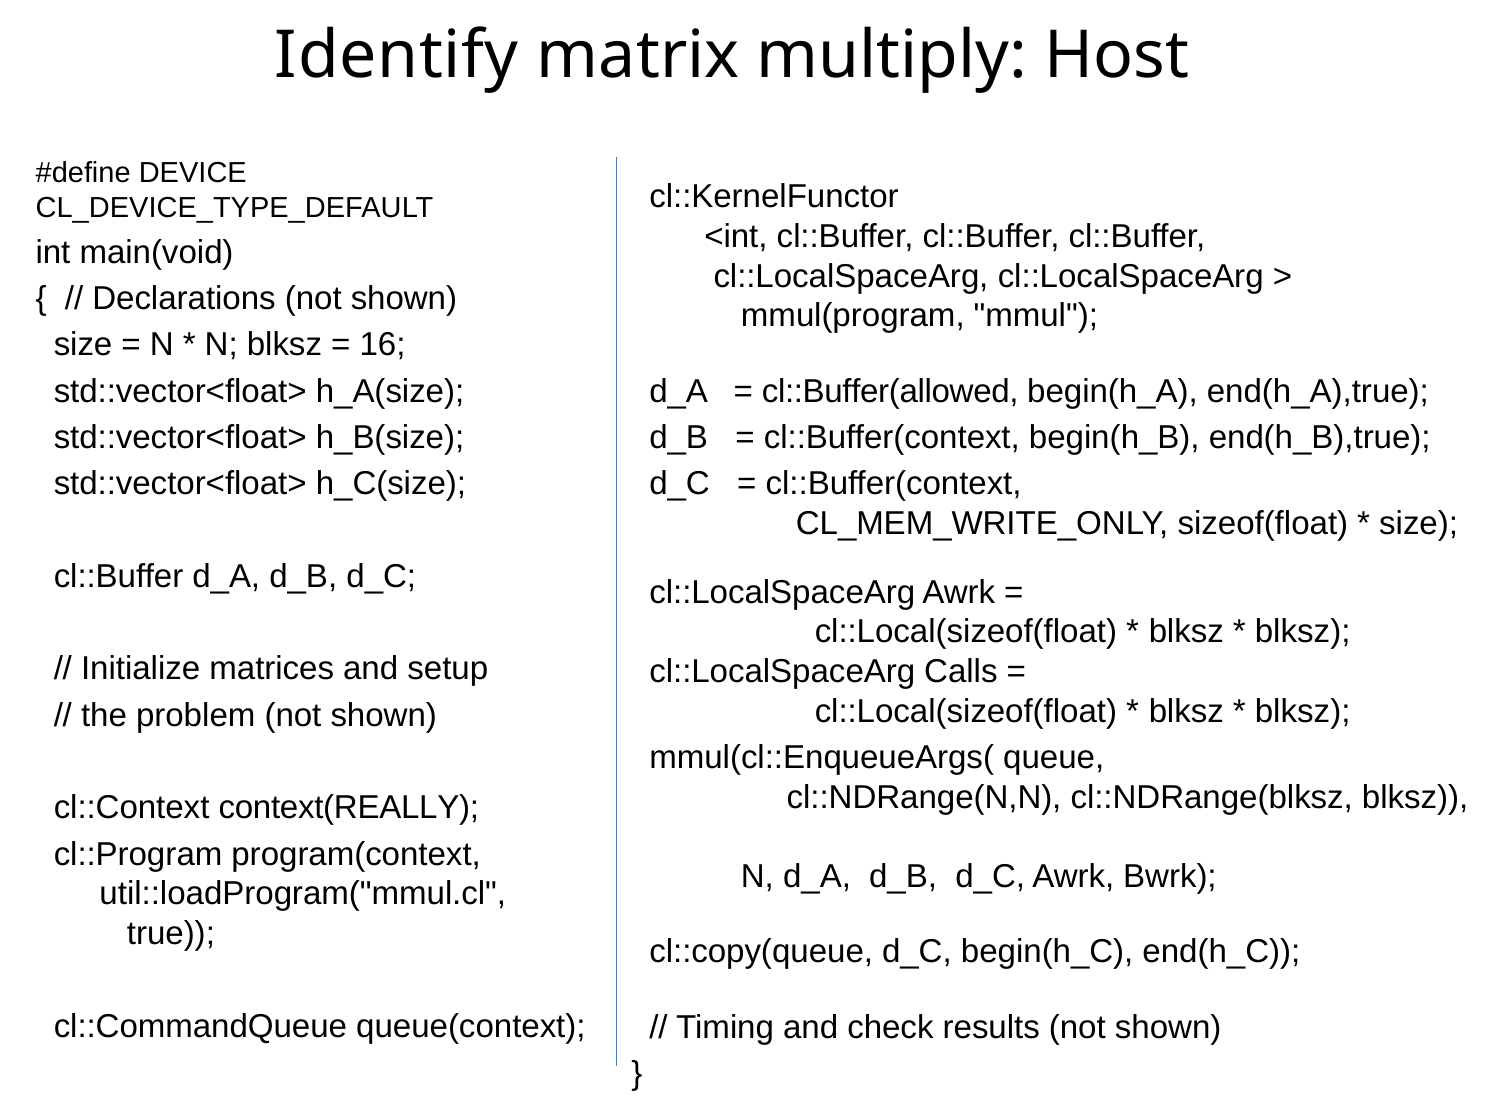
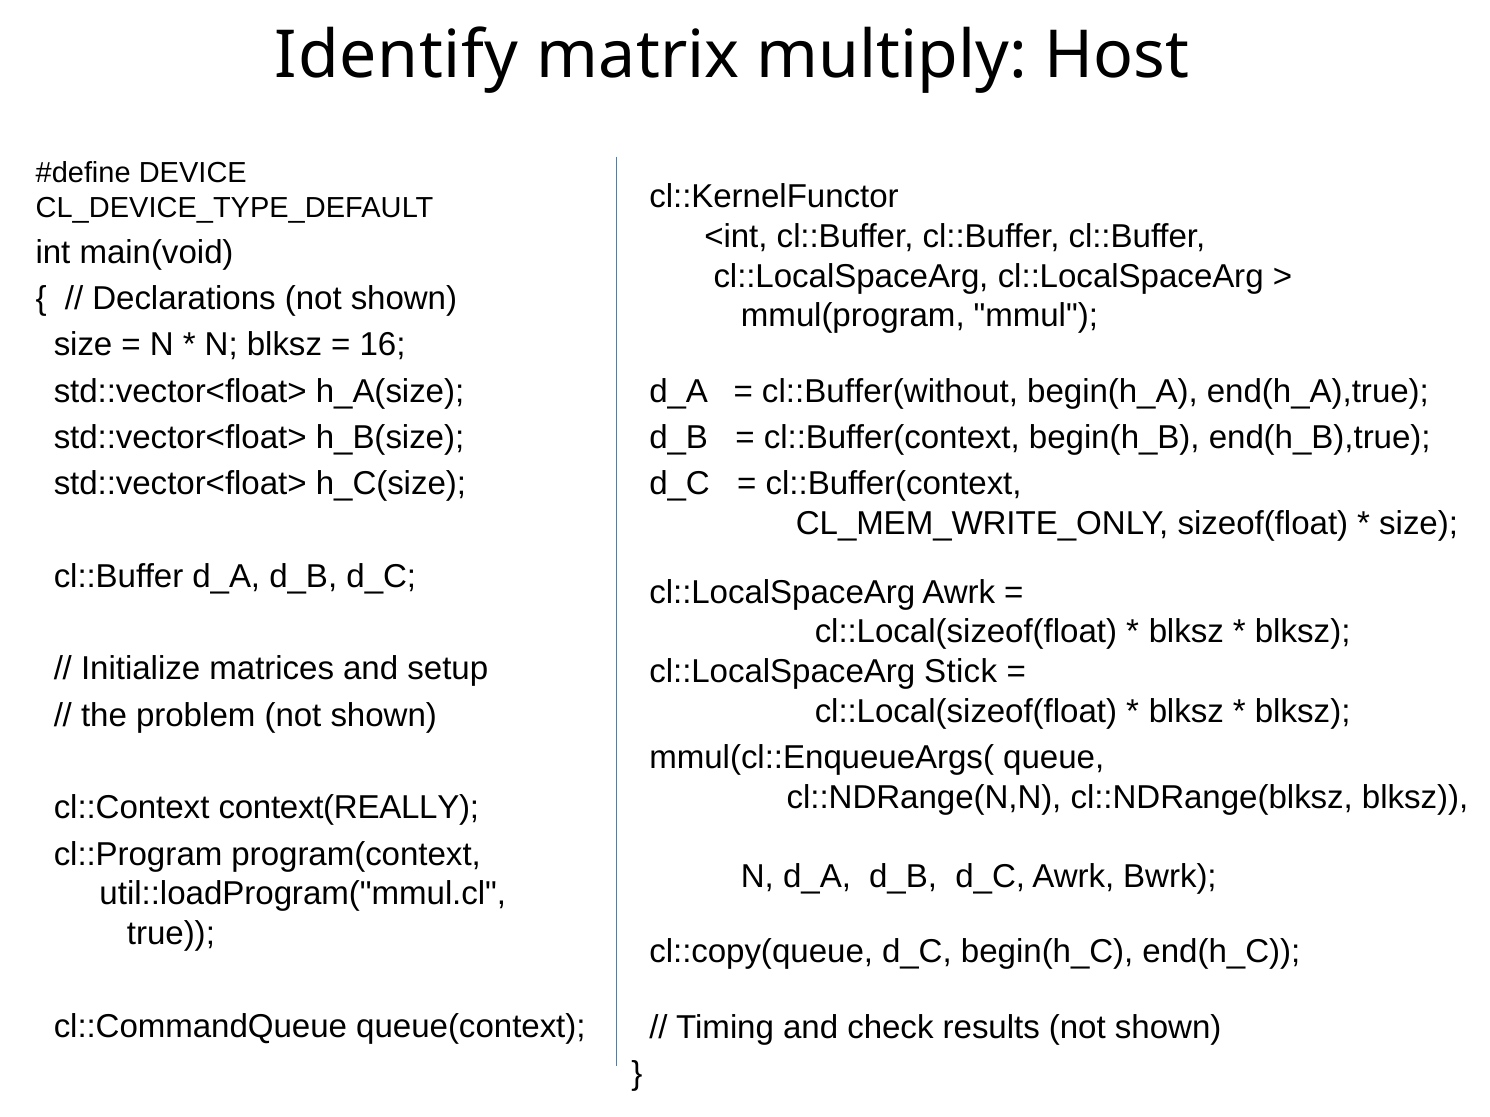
cl::Buffer(allowed: cl::Buffer(allowed -> cl::Buffer(without (890, 391)
Calls: Calls -> Stick (961, 672)
